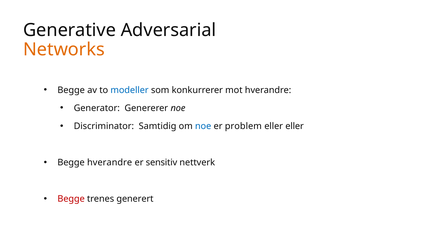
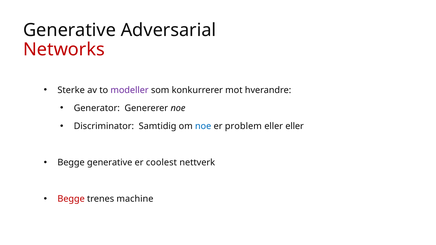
Networks colour: orange -> red (64, 50)
Begge: Begge -> Sterke (71, 90)
modeller colour: blue -> purple (130, 90)
Begge hverandre: hverandre -> generative (110, 163)
sensitiv: sensitiv -> coolest (161, 163)
generert: generert -> machine (135, 199)
